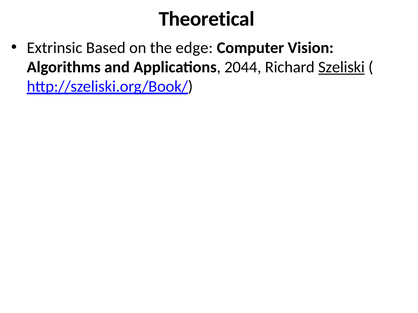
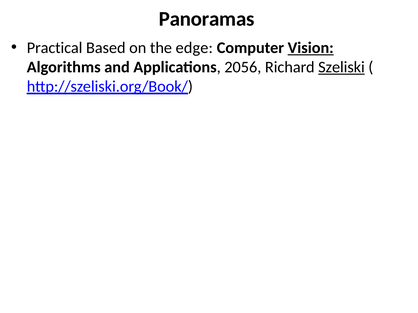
Theoretical: Theoretical -> Panoramas (207, 19)
Extrinsic: Extrinsic -> Practical (55, 48)
Vision underline: none -> present (311, 48)
2044: 2044 -> 2056 (243, 67)
